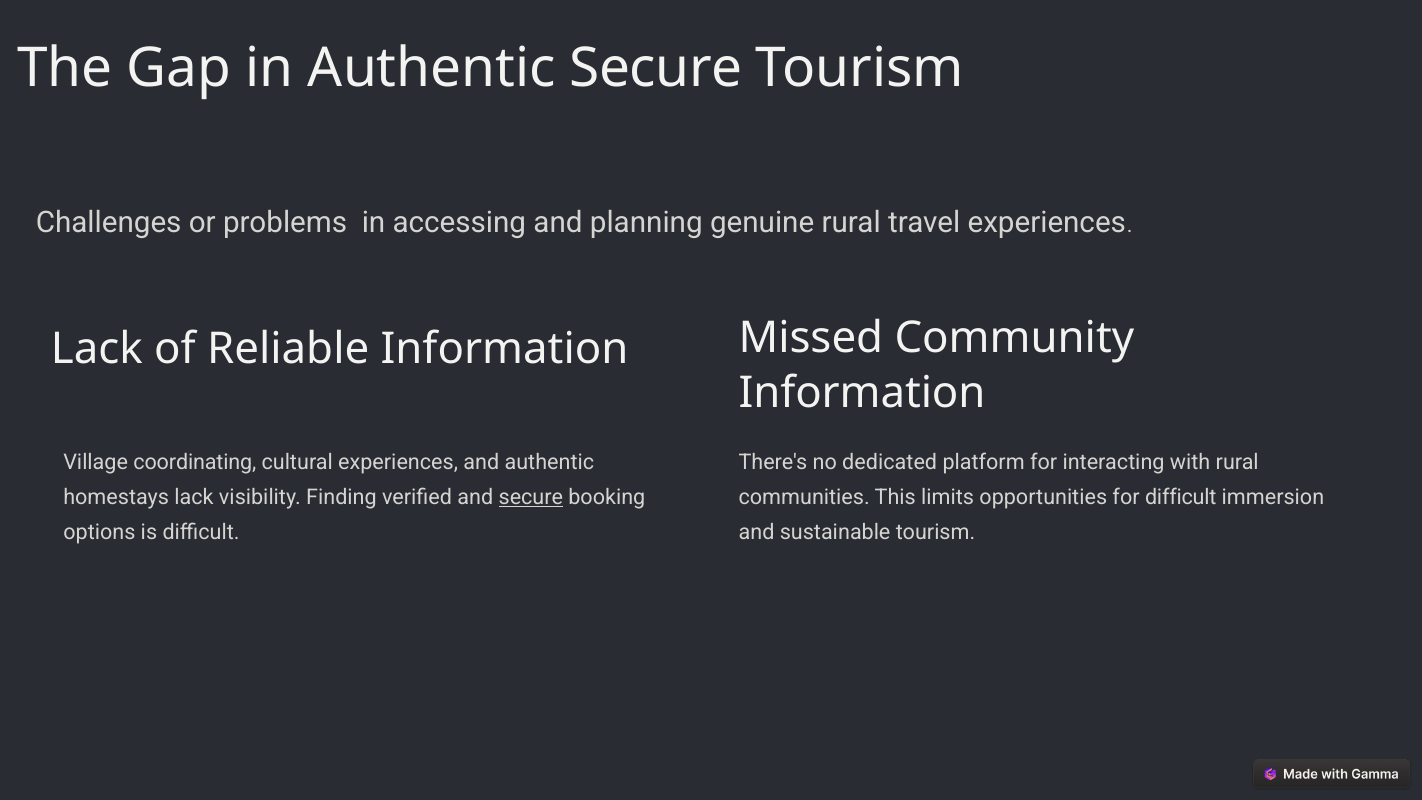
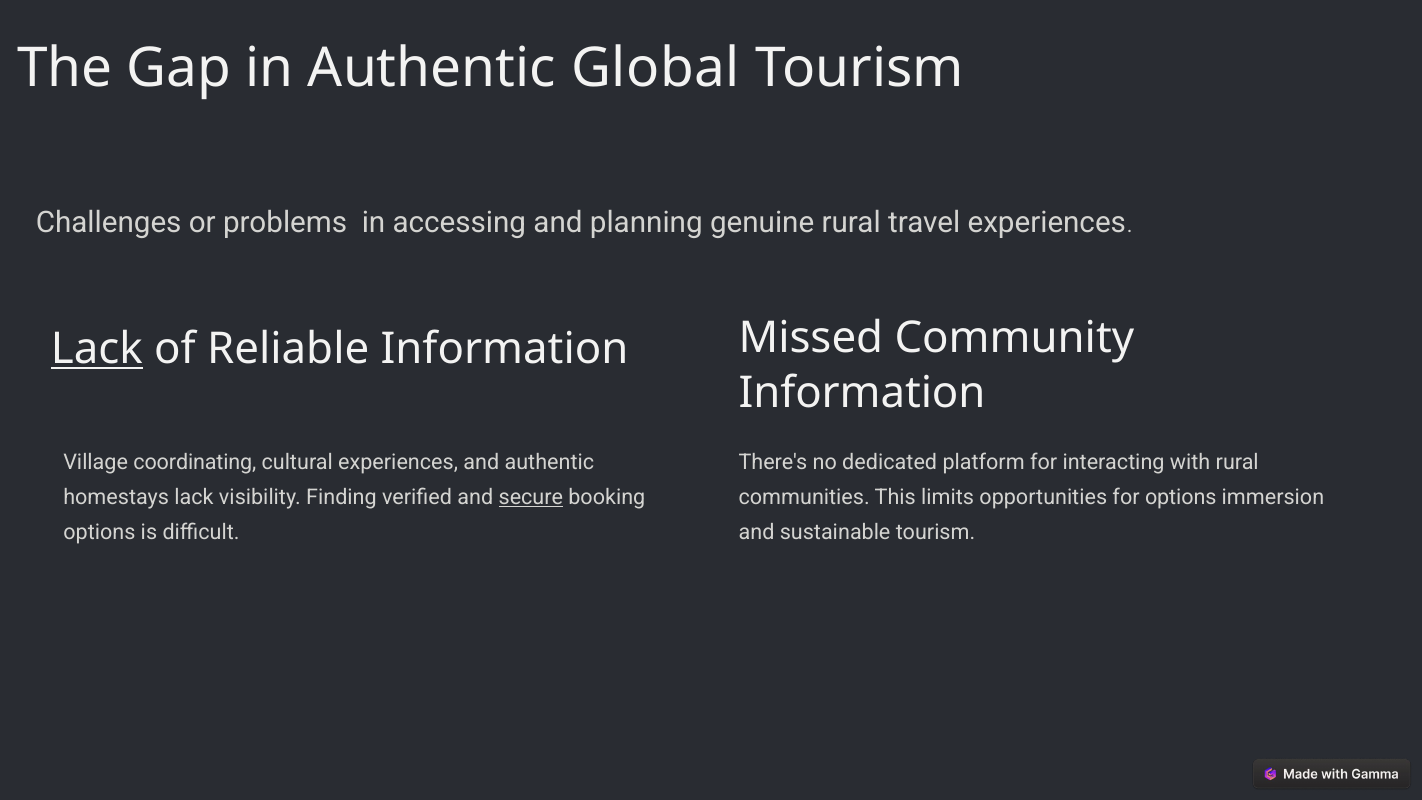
Authentic Secure: Secure -> Global (655, 69)
Lack underline: none -> present (97, 349)
for difficult: difficult -> options (1181, 498)
